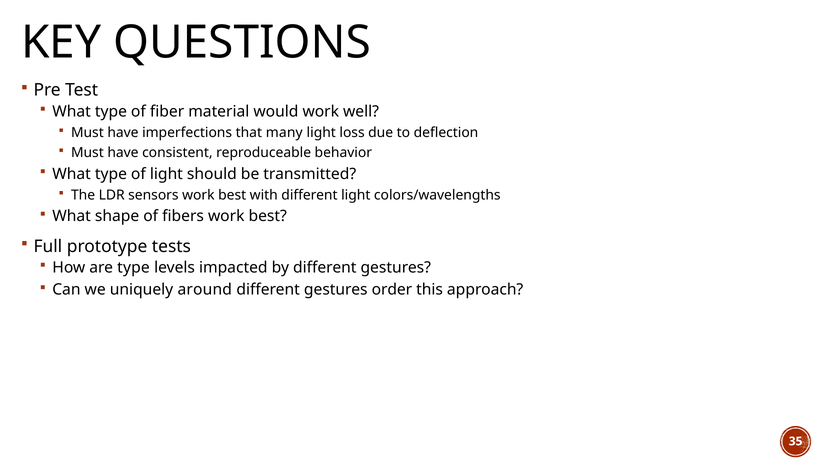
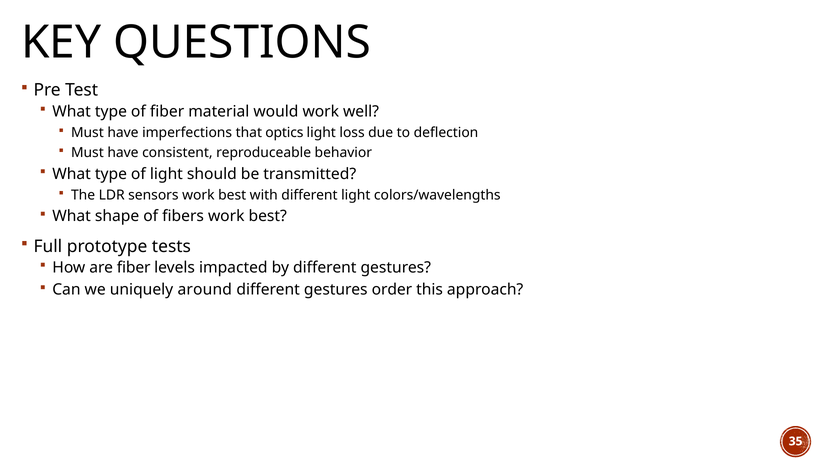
many: many -> optics (284, 133)
are type: type -> fiber (134, 268)
